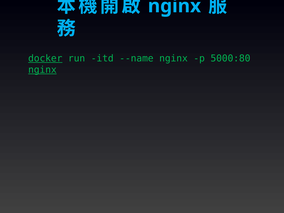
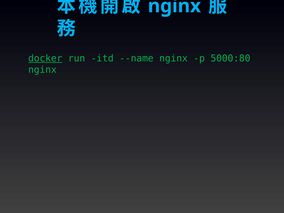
nginx underline: present -> none (42, 70)
